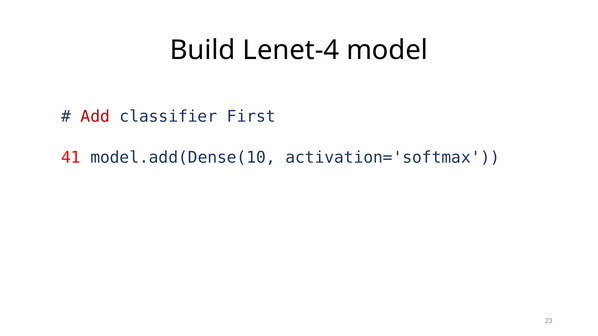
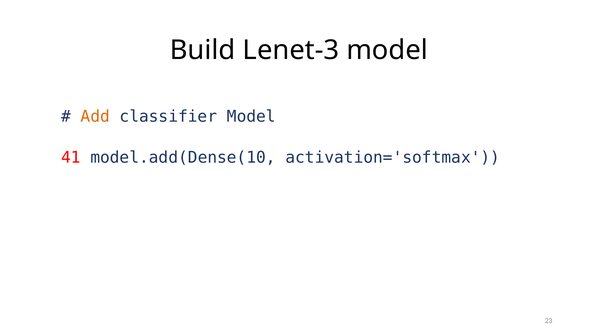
Lenet-4: Lenet-4 -> Lenet-3 (291, 50)
Add colour: red -> orange (95, 117)
classifier First: First -> Model (251, 117)
